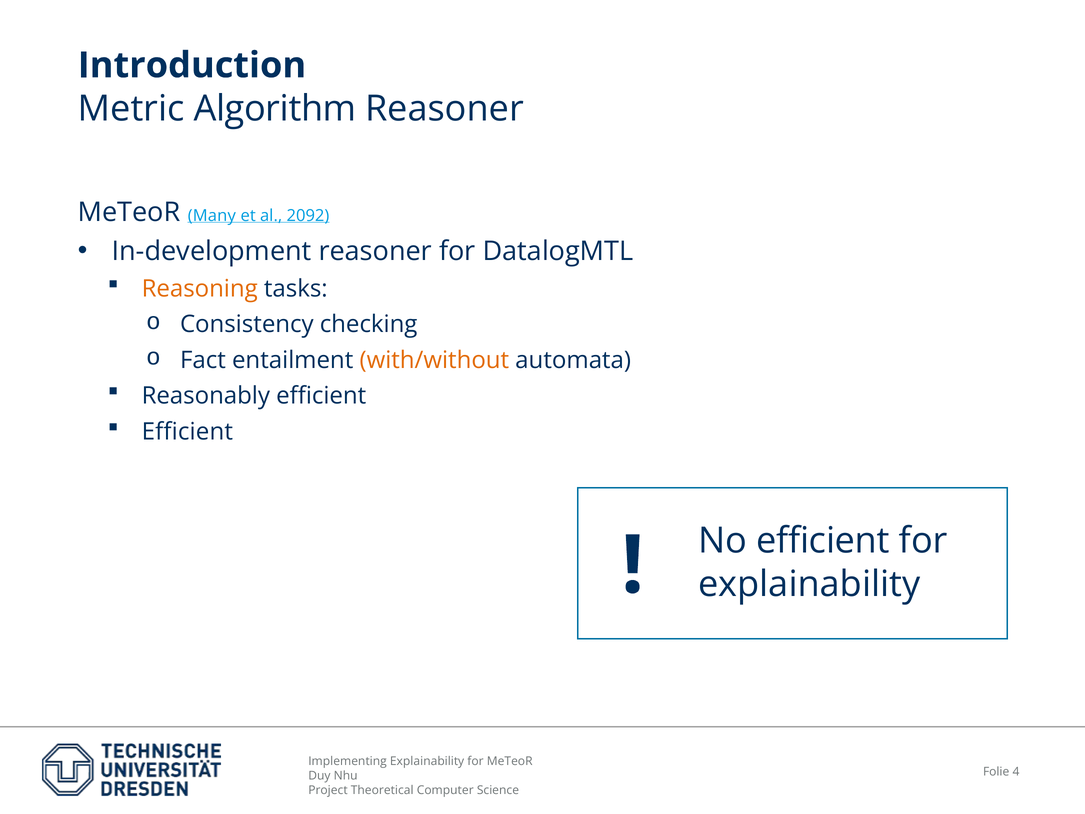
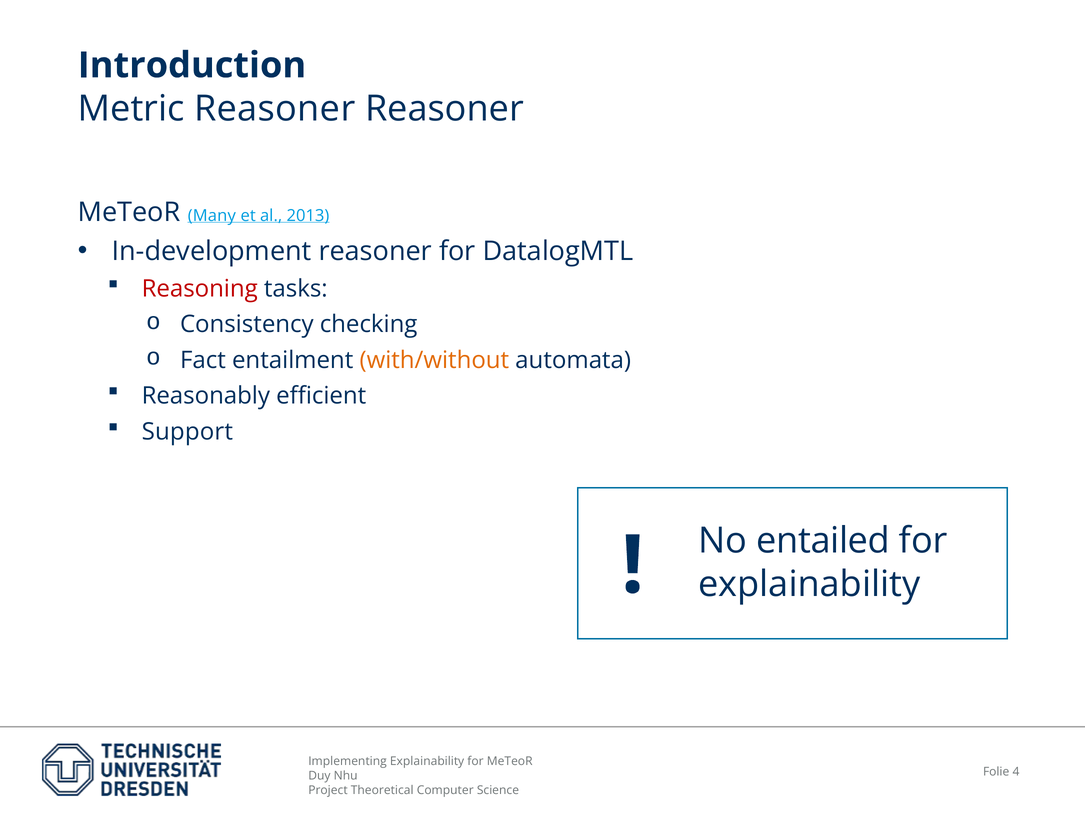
Metric Algorithm: Algorithm -> Reasoner (275, 109)
2092: 2092 -> 2013 (308, 216)
Reasoning colour: orange -> red (200, 289)
Efficient: Efficient -> Support (187, 432)
No efficient: efficient -> entailed (823, 541)
